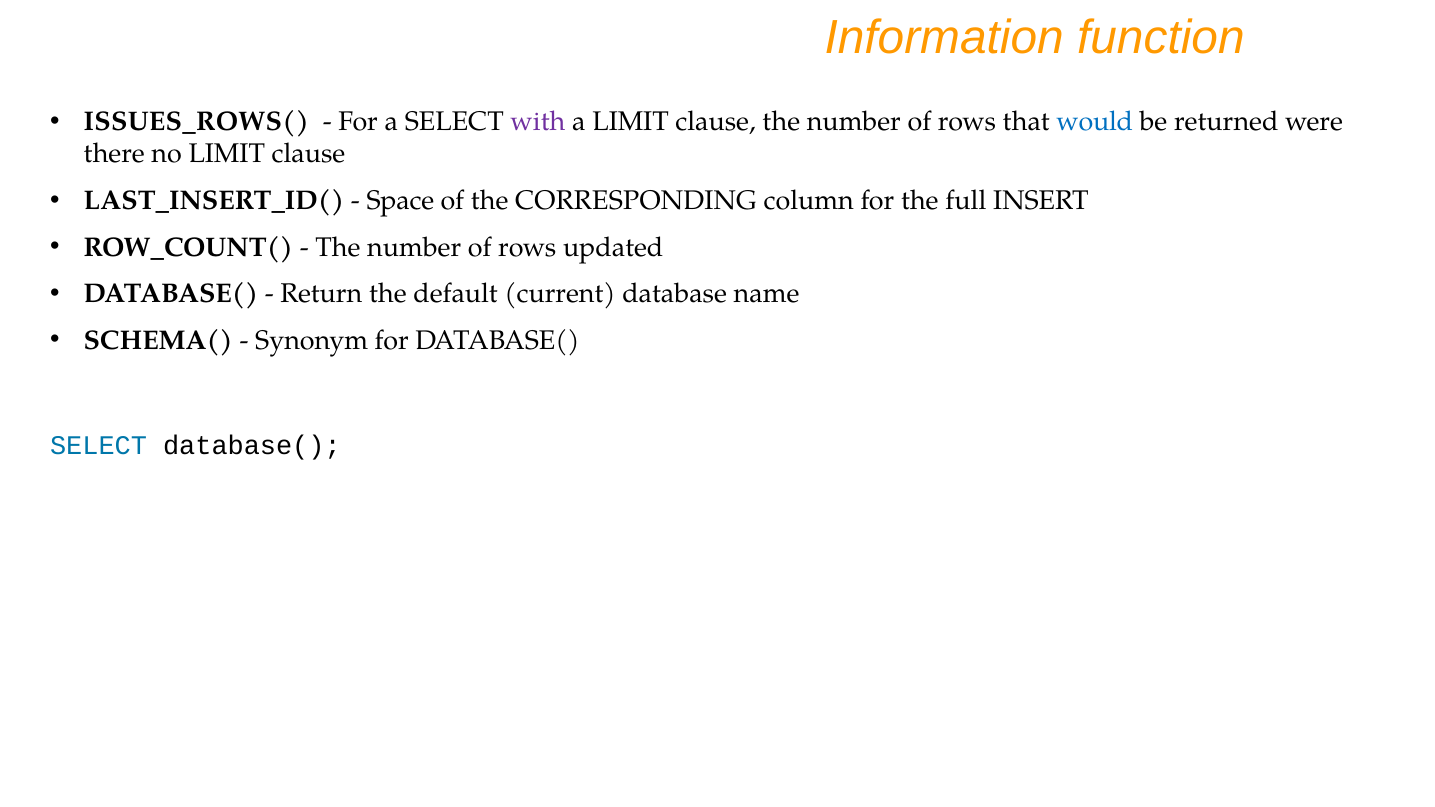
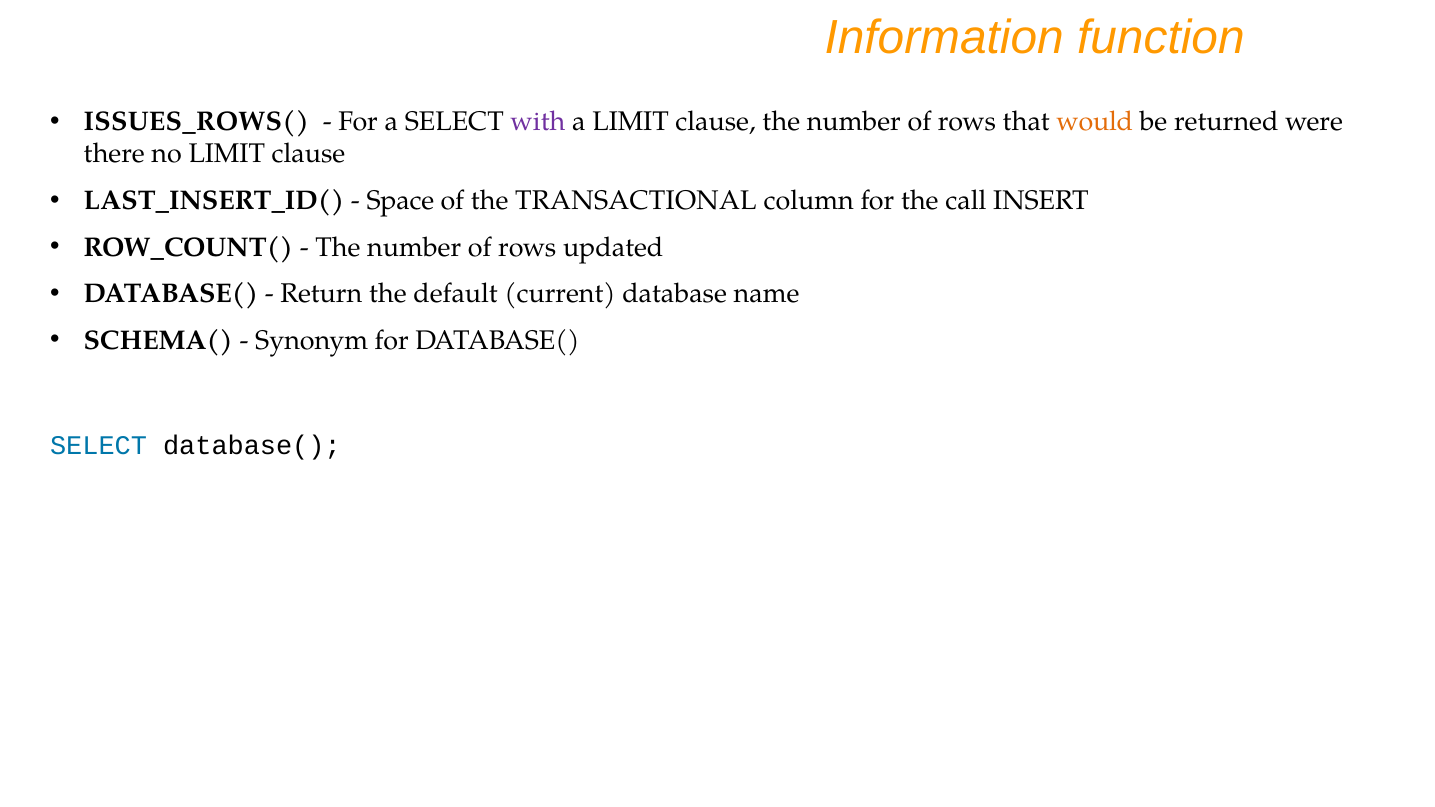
would colour: blue -> orange (1095, 122)
CORRESPONDING: CORRESPONDING -> TRANSACTIONAL (636, 201)
full: full -> call (966, 201)
